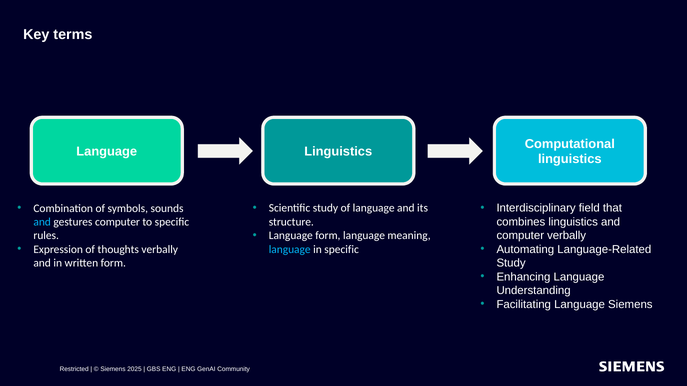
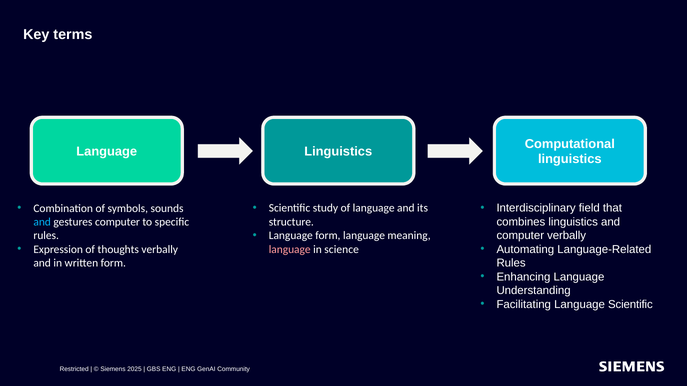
language colour: light blue -> pink (290, 250)
in specific: specific -> science (342, 250)
Study: Study -> Rules (511, 263)
Language Siemens: Siemens -> Scientific (630, 305)
